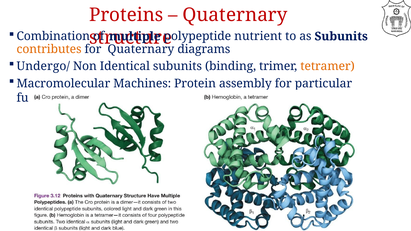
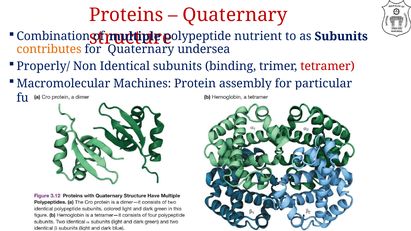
diagrams: diagrams -> undersea (204, 49)
Undergo/: Undergo/ -> Properly/ (43, 66)
tetramer colour: orange -> red (328, 66)
